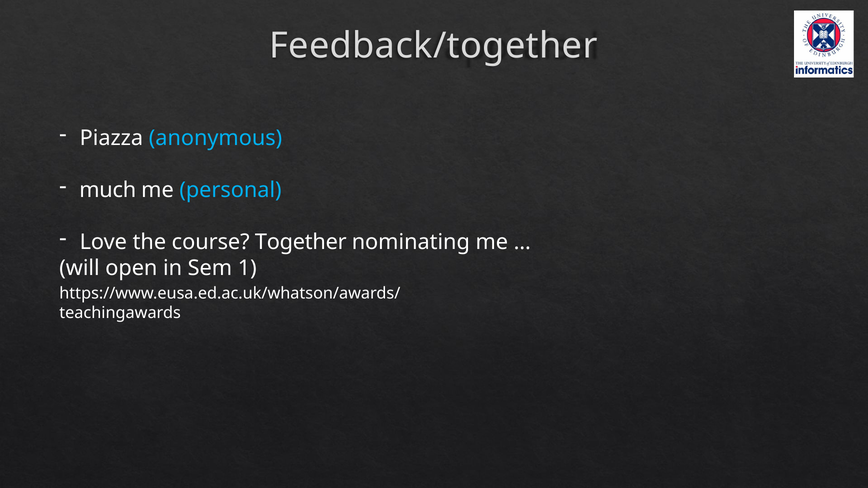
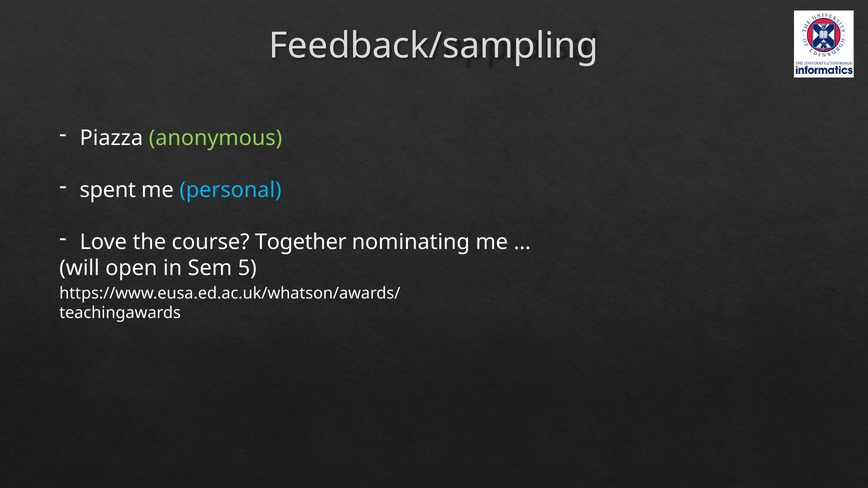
Feedback/together: Feedback/together -> Feedback/sampling (434, 46)
anonymous colour: light blue -> light green (216, 138)
much: much -> spent (108, 190)
1: 1 -> 5 (247, 268)
